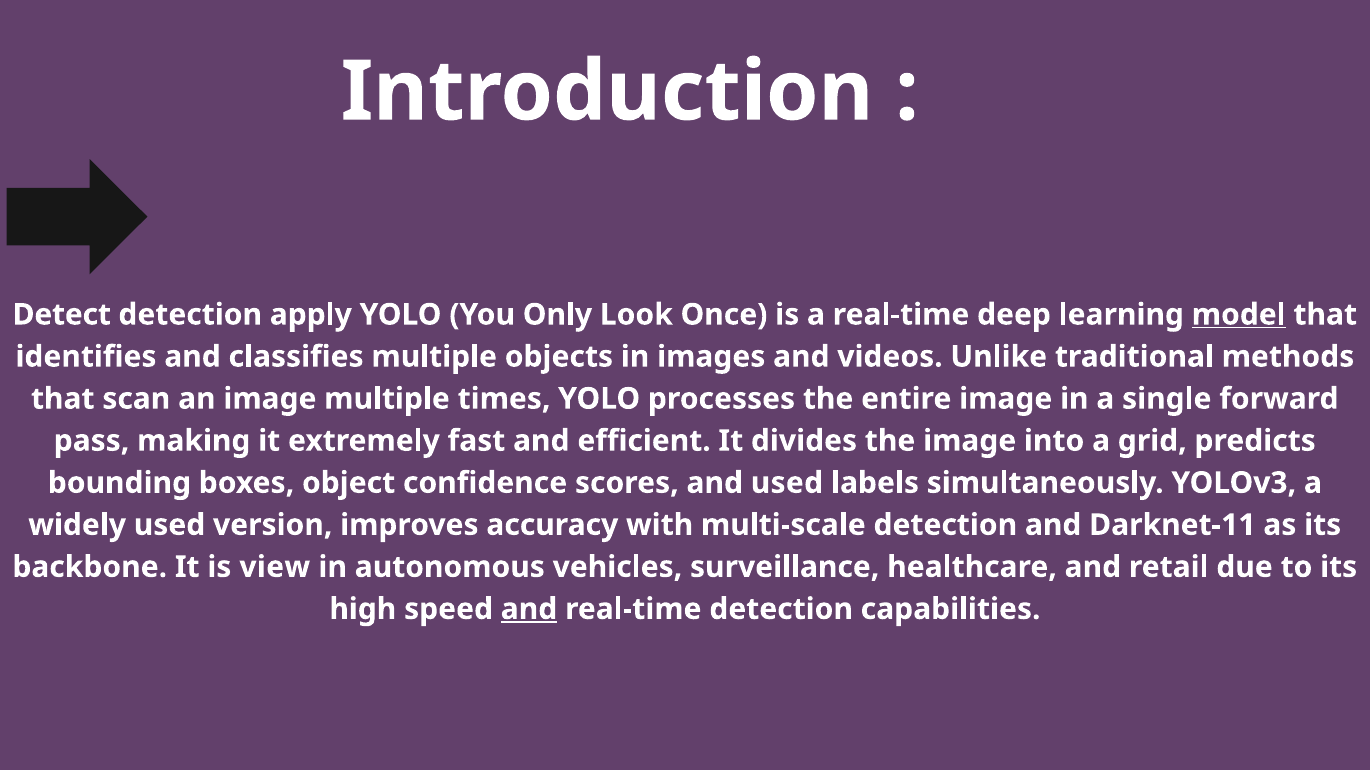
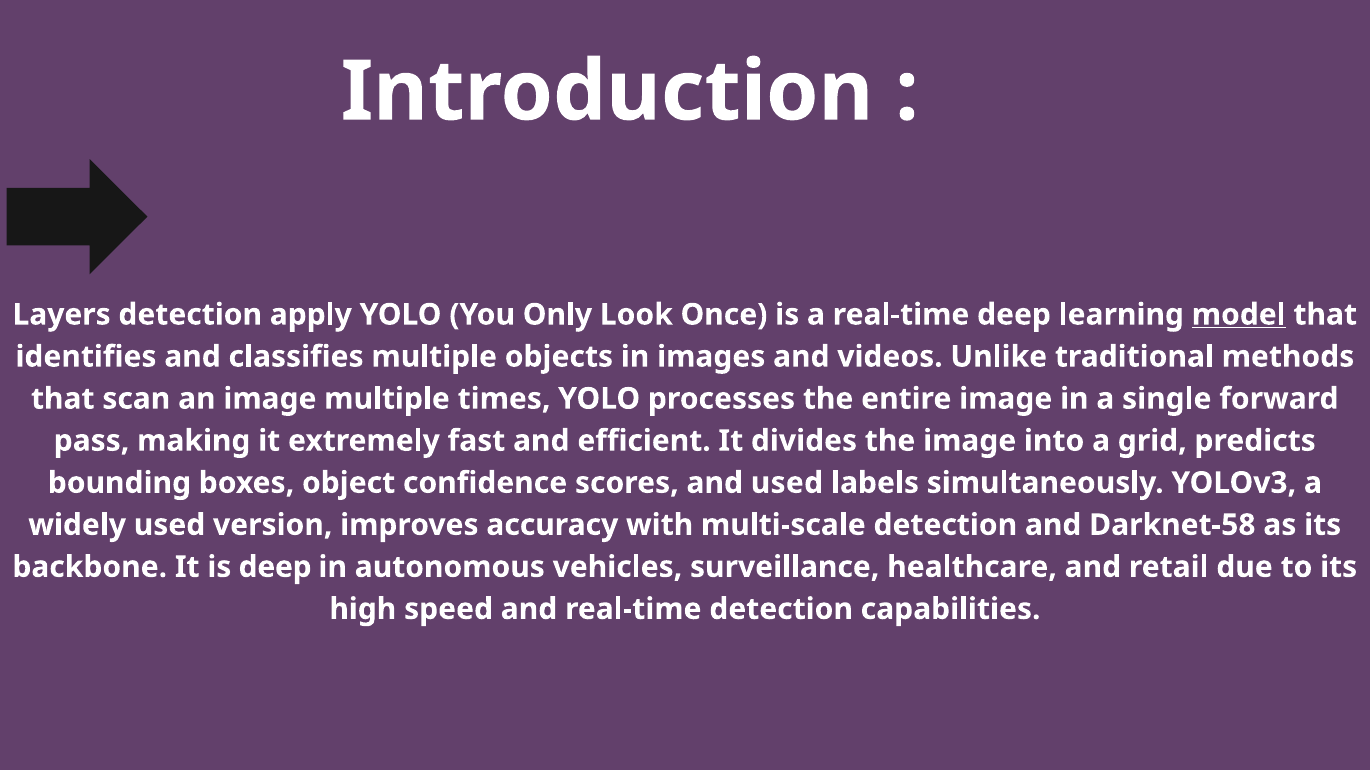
Detect: Detect -> Layers (62, 315)
Darknet-11: Darknet-11 -> Darknet-58 (1172, 525)
is view: view -> deep (275, 567)
and underline: present -> none (529, 610)
